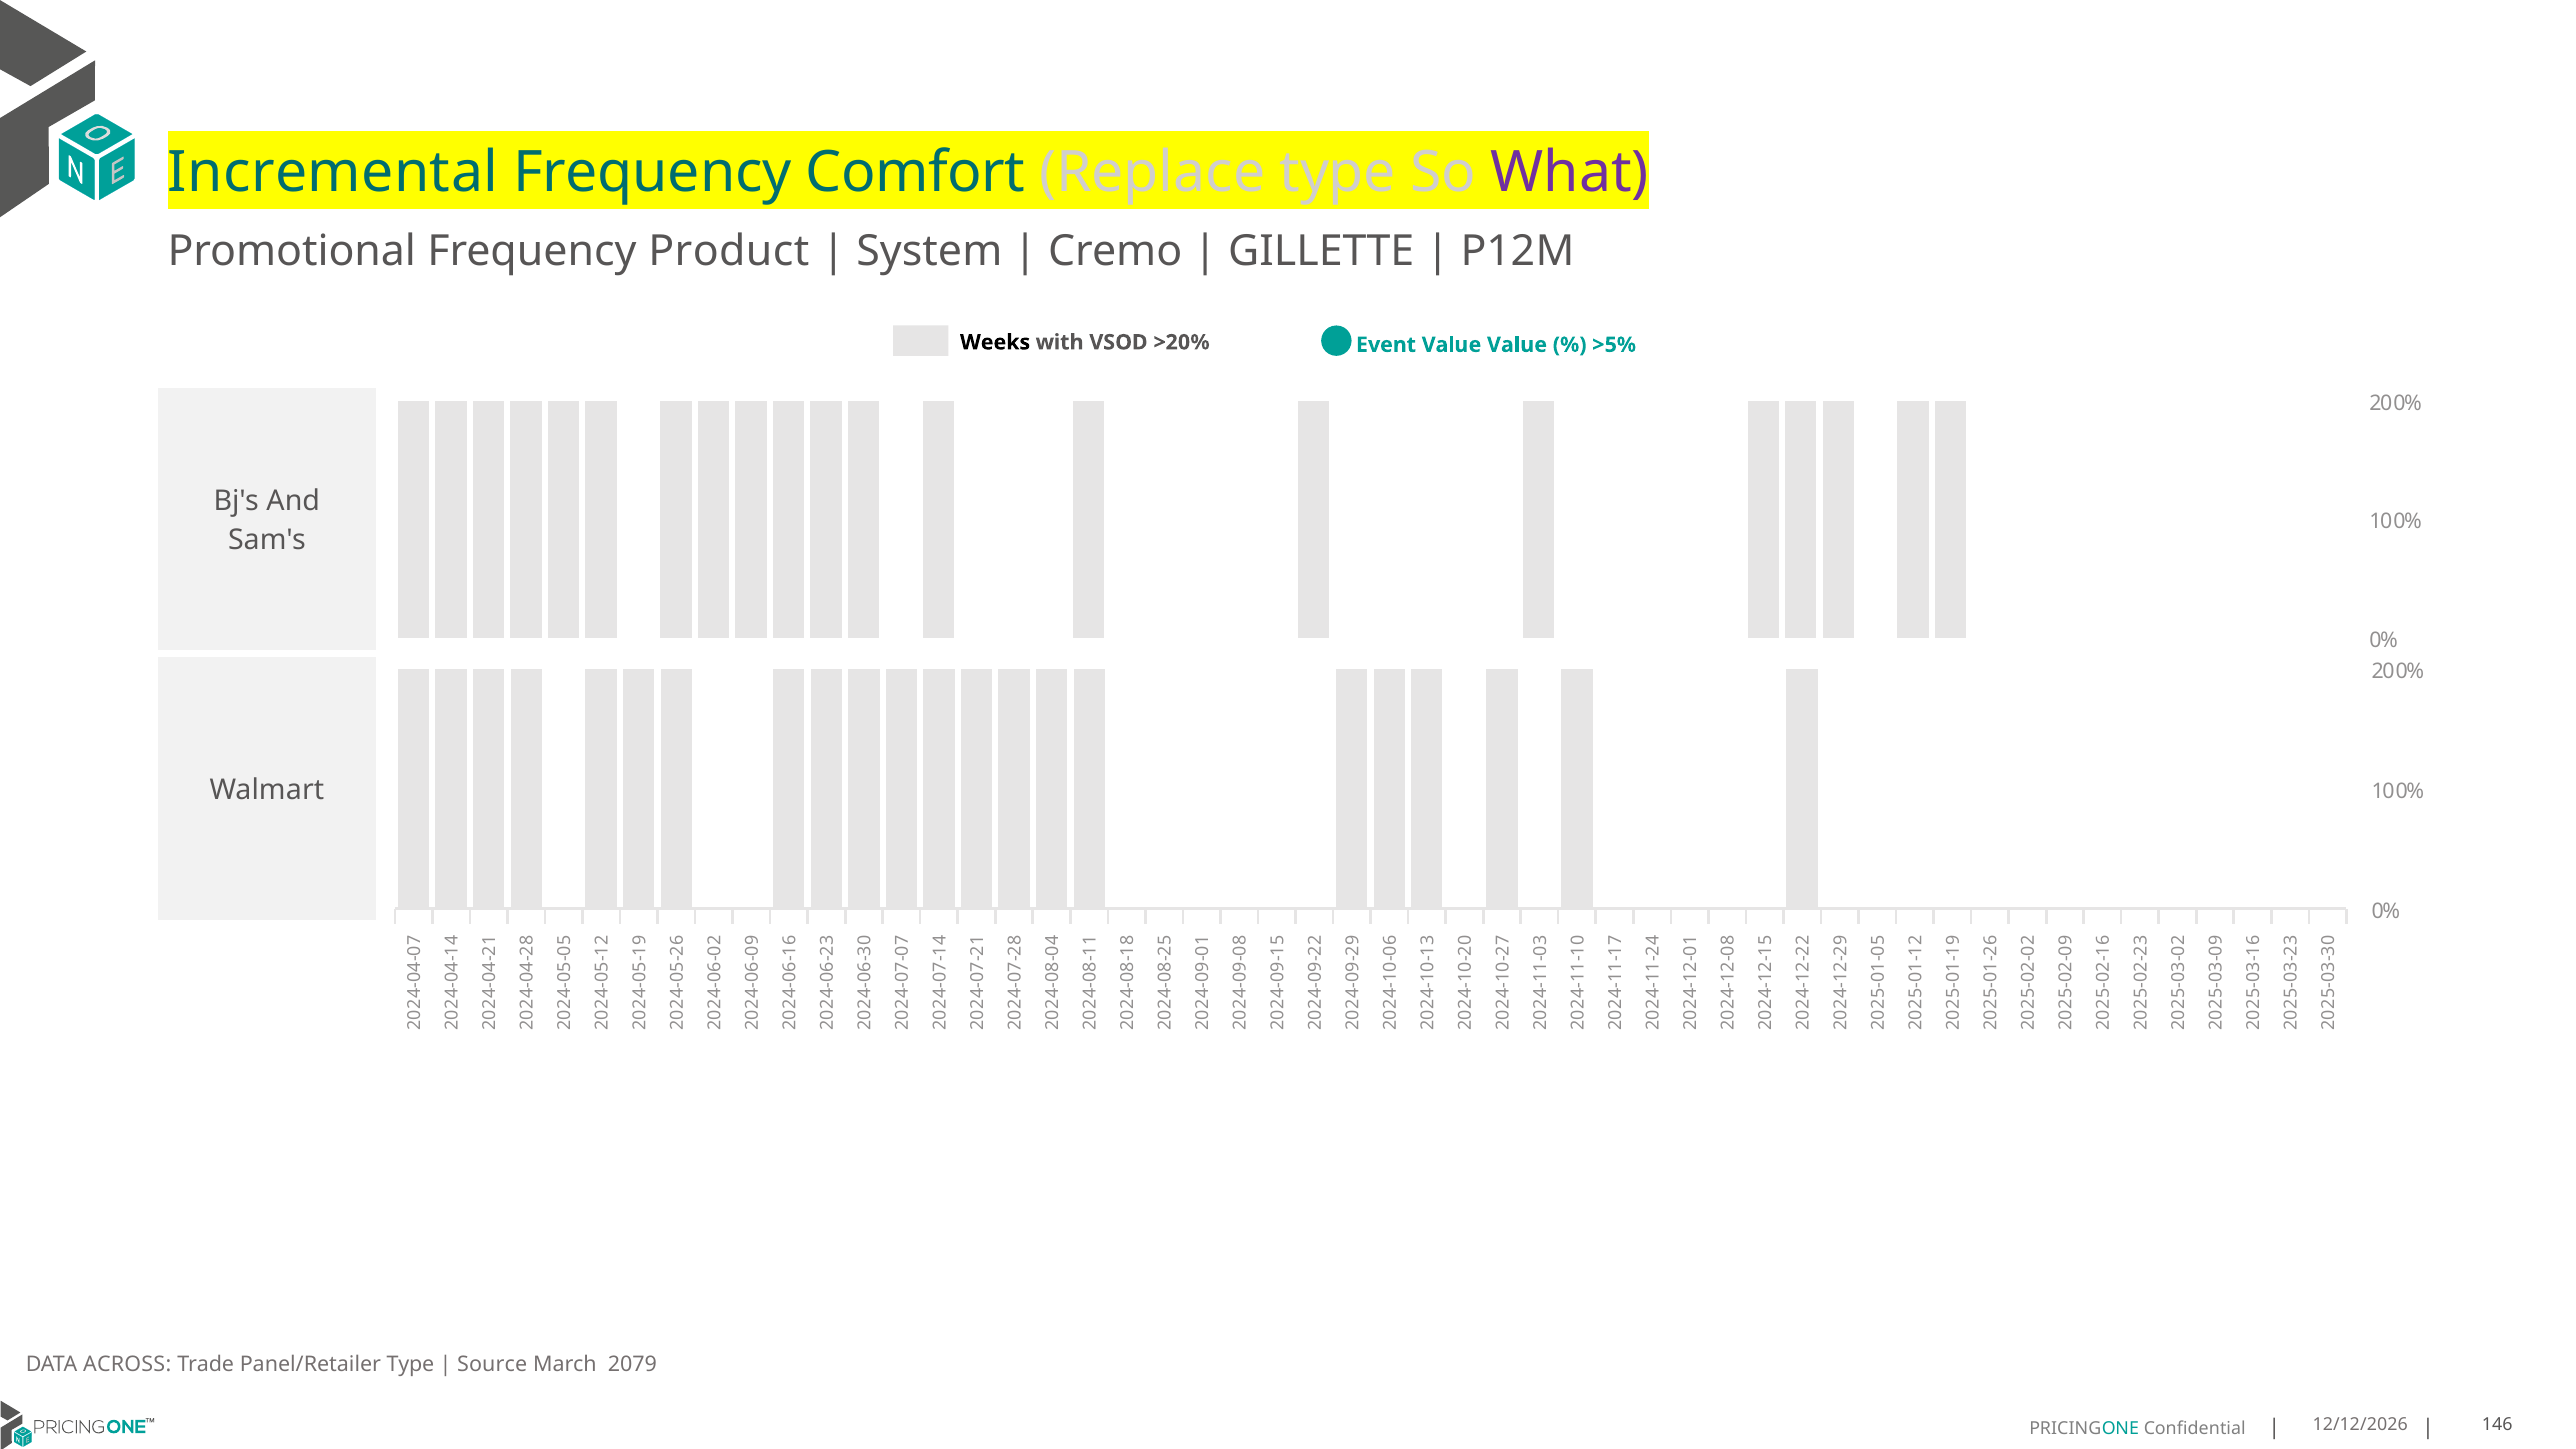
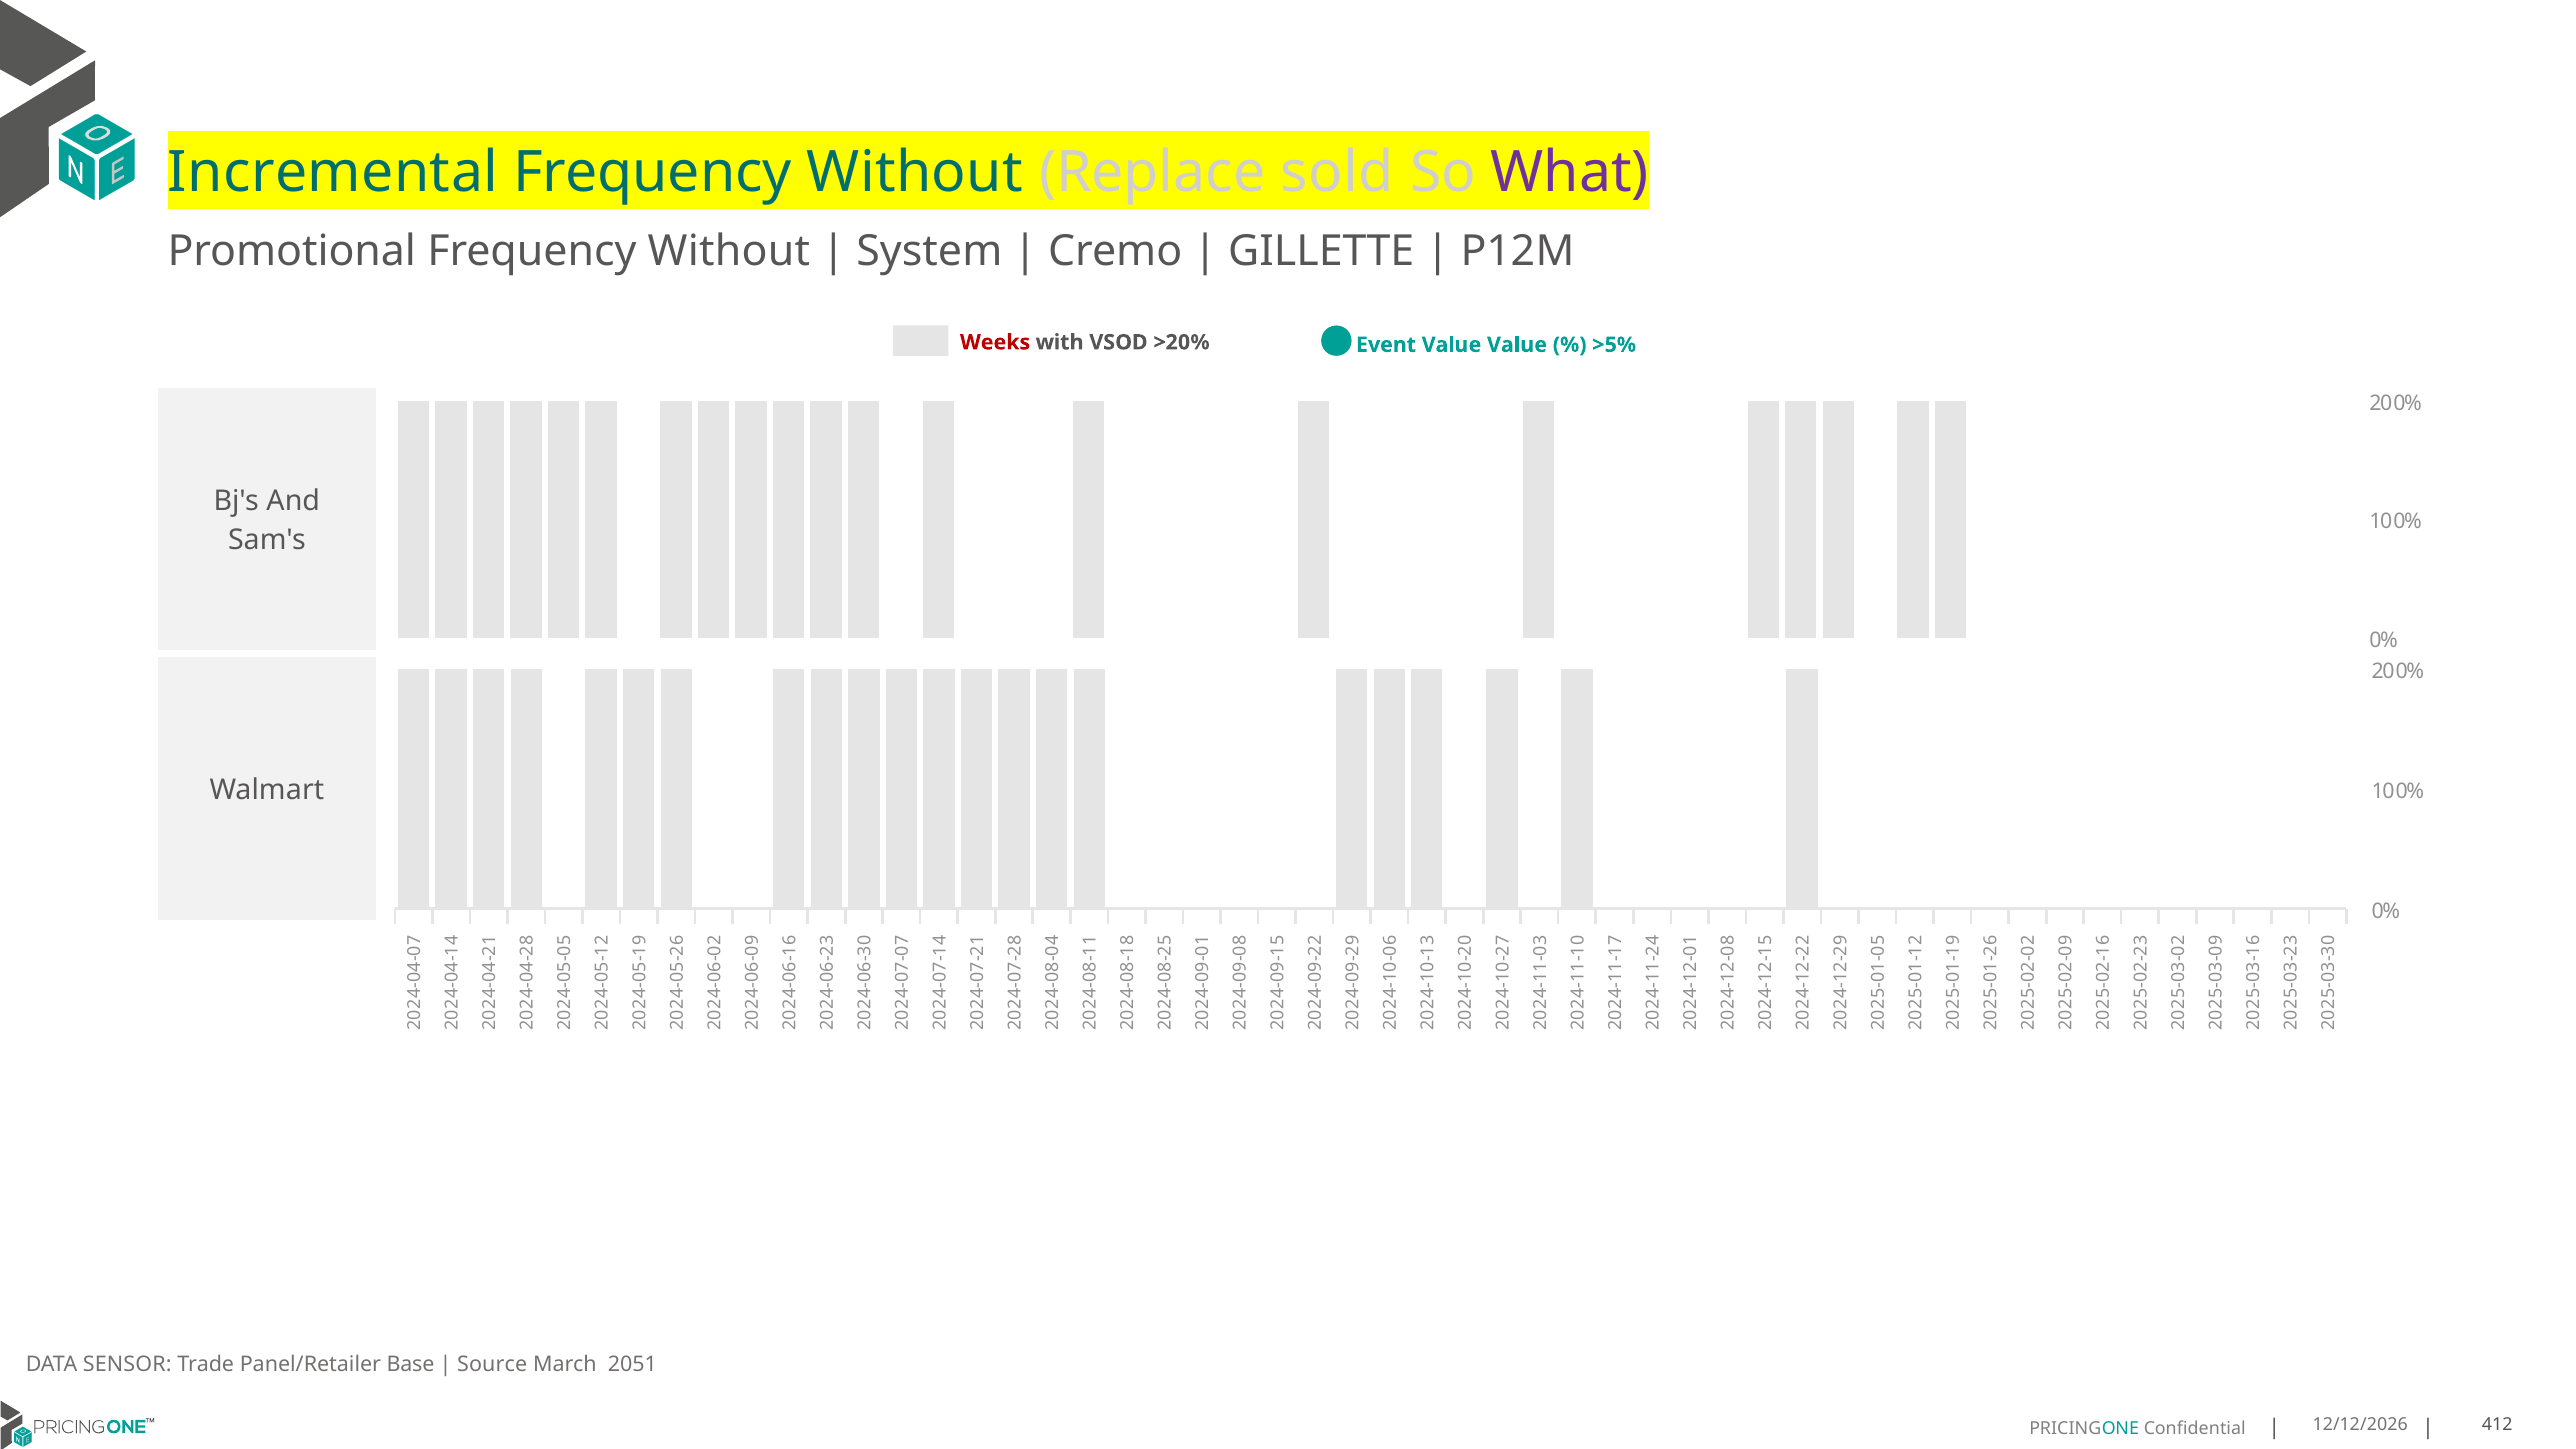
Comfort: Comfort -> Without (915, 173)
Replace type: type -> sold (1337, 173)
Promotional Frequency Product: Product -> Without (729, 251)
Weeks colour: black -> red (995, 342)
ACROSS: ACROSS -> SENSOR (127, 1365)
Panel/Retailer Type: Type -> Base (410, 1365)
2079: 2079 -> 2051 (632, 1365)
146: 146 -> 412 (2497, 1425)
